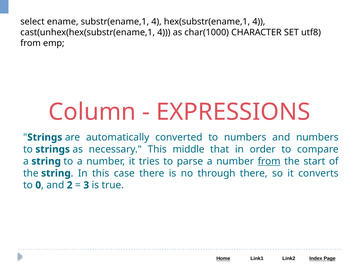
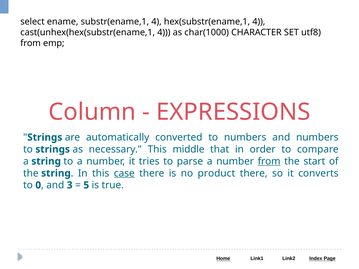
case underline: none -> present (124, 173)
through: through -> product (216, 173)
2: 2 -> 3 (70, 185)
3: 3 -> 5 (86, 185)
